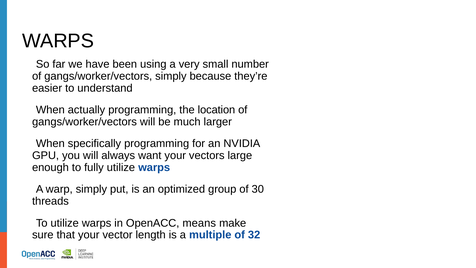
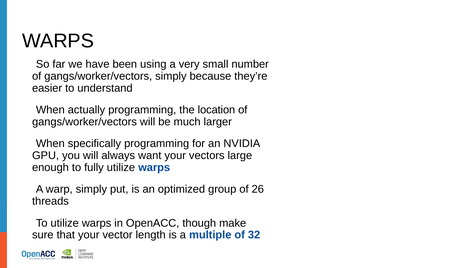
30: 30 -> 26 (258, 189)
means: means -> though (199, 223)
